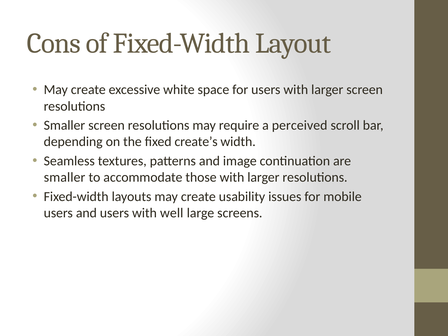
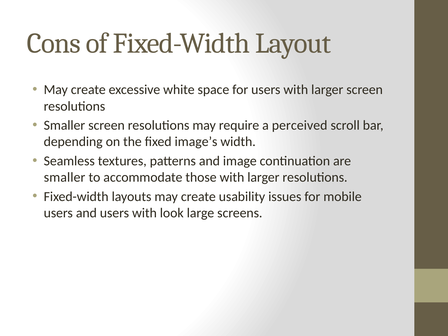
create’s: create’s -> image’s (196, 142)
well: well -> look (172, 213)
